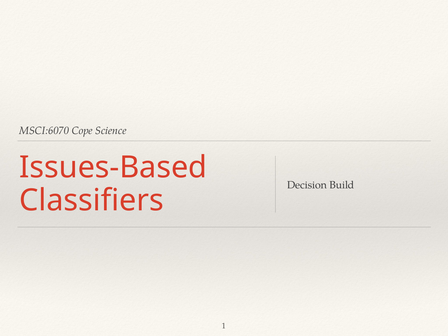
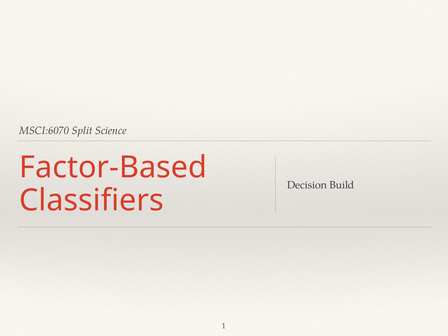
Cope: Cope -> Split (82, 131)
Issues-Based: Issues-Based -> Factor-Based (113, 167)
